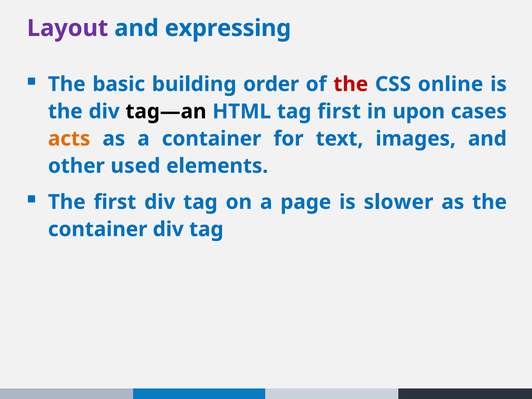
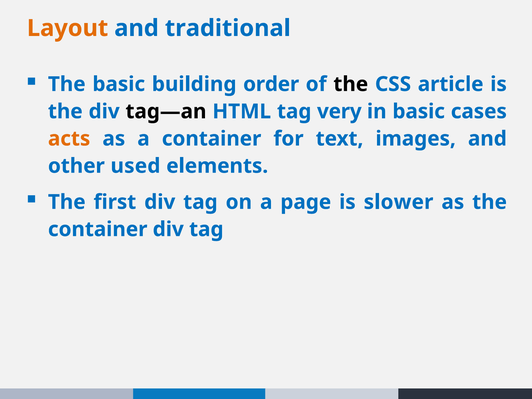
Layout colour: purple -> orange (68, 28)
expressing: expressing -> traditional (228, 28)
the colour: red -> black (351, 84)
online: online -> article (451, 84)
tag first: first -> very (339, 111)
in upon: upon -> basic (419, 111)
